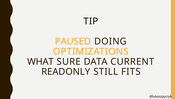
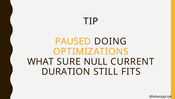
DATA: DATA -> NULL (96, 61)
READONLY: READONLY -> DURATION (66, 71)
